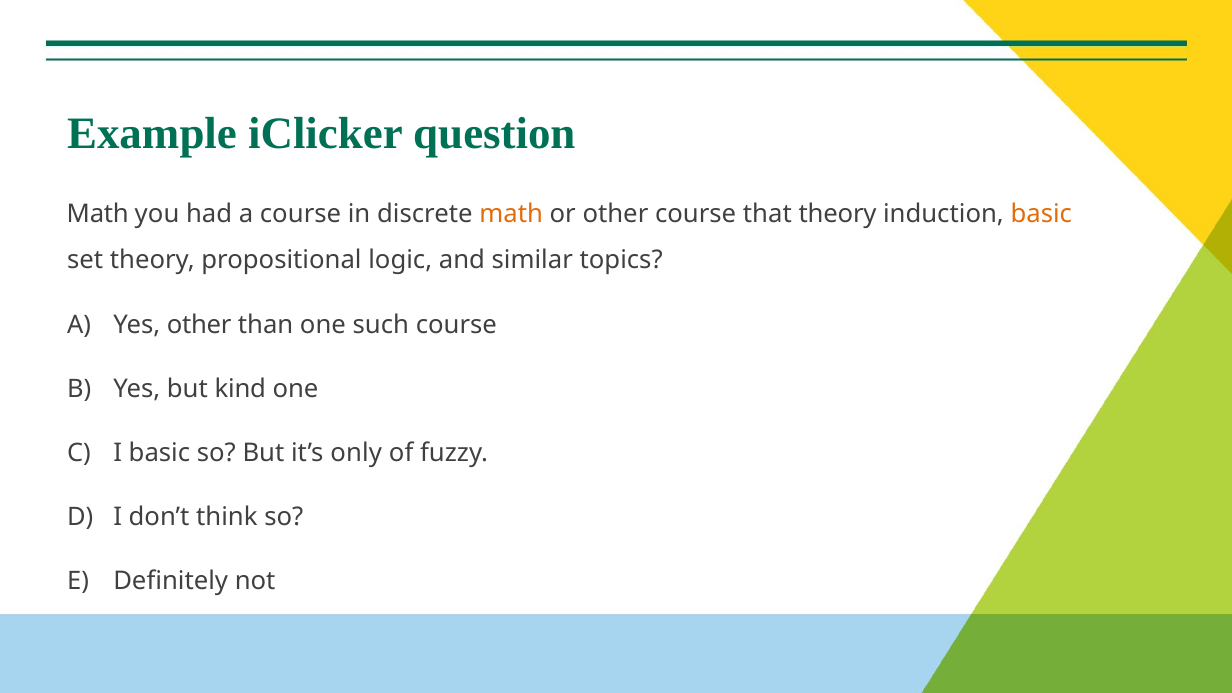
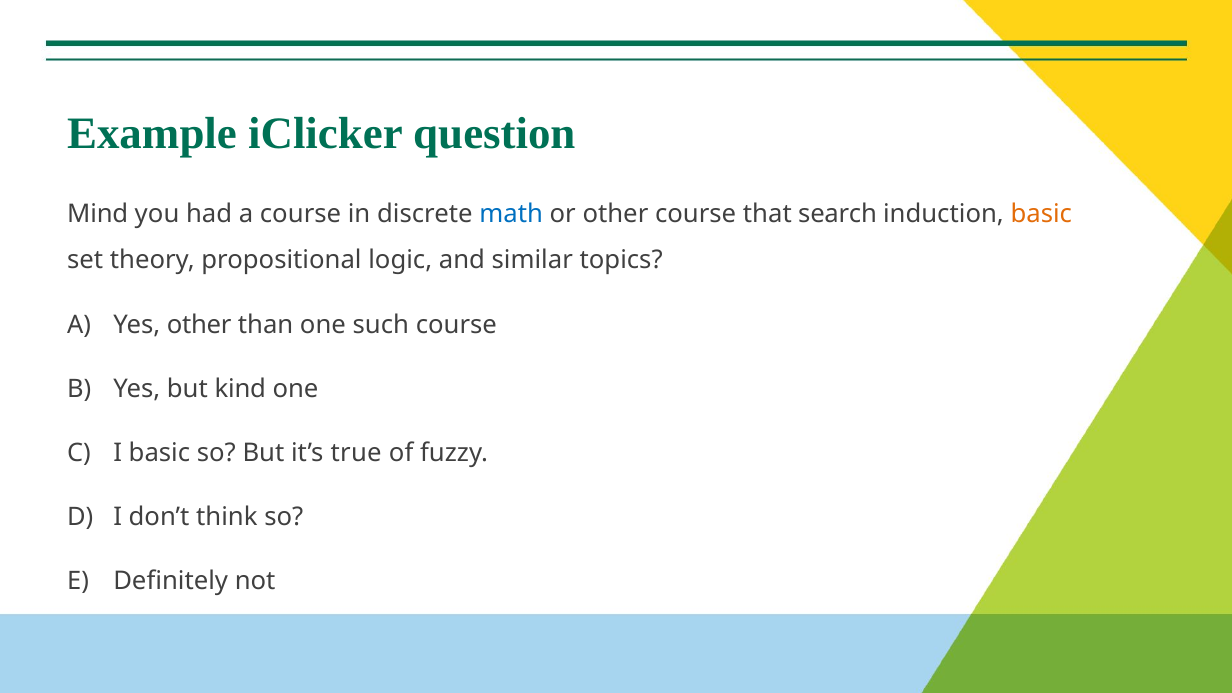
Math: Math -> Mind (98, 214)
math colour: orange -> blue (511, 214)
that theory: theory -> search (838, 214)
only: only -> true (356, 453)
